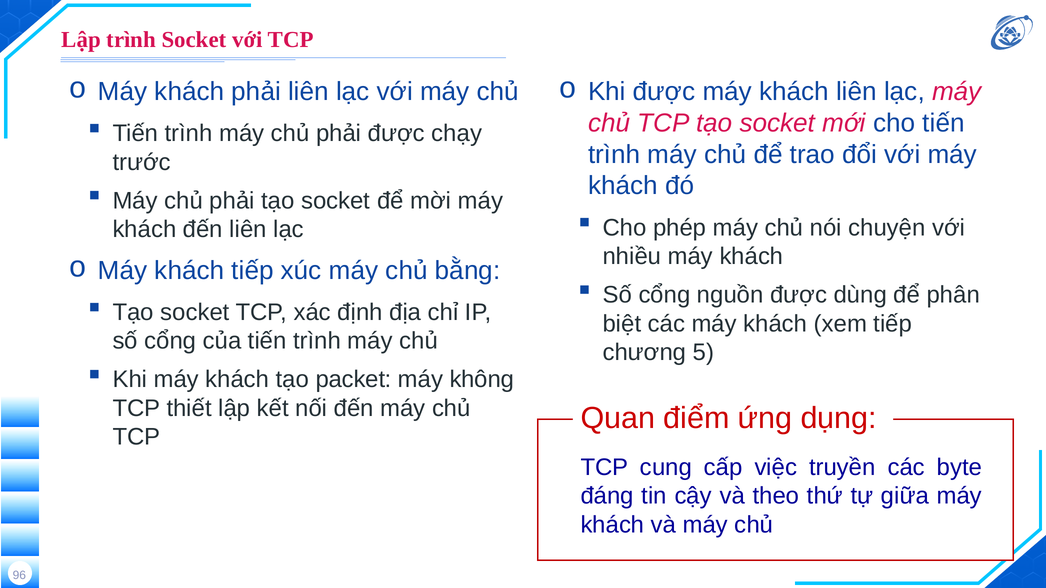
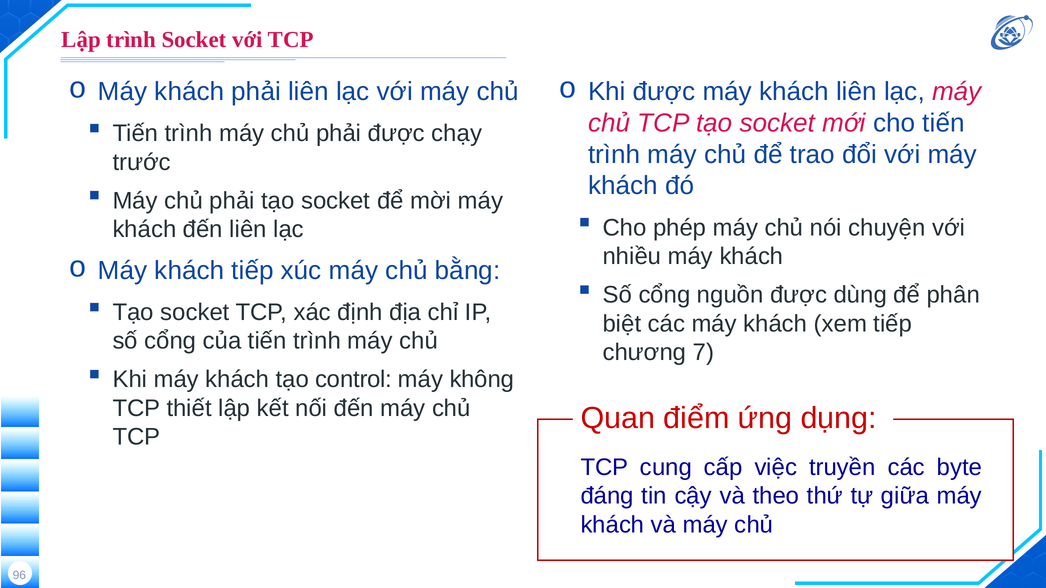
5: 5 -> 7 (703, 353)
packet: packet -> control (354, 380)
